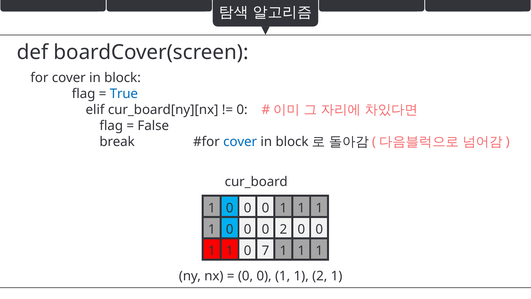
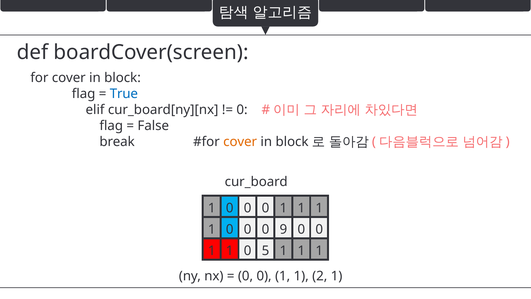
cover colour: blue -> orange (240, 142)
0 2: 2 -> 9 (283, 229)
7: 7 -> 5 (266, 251)
